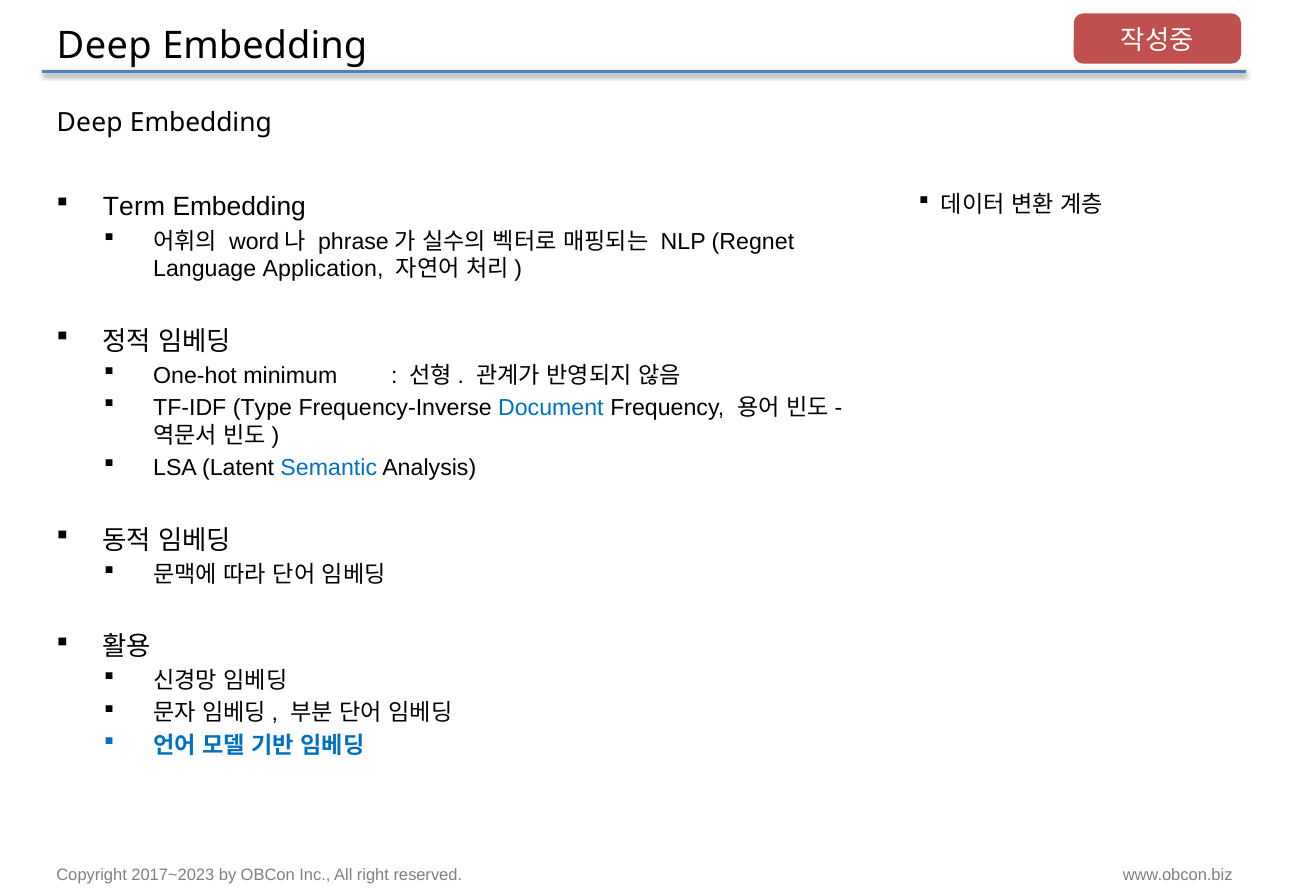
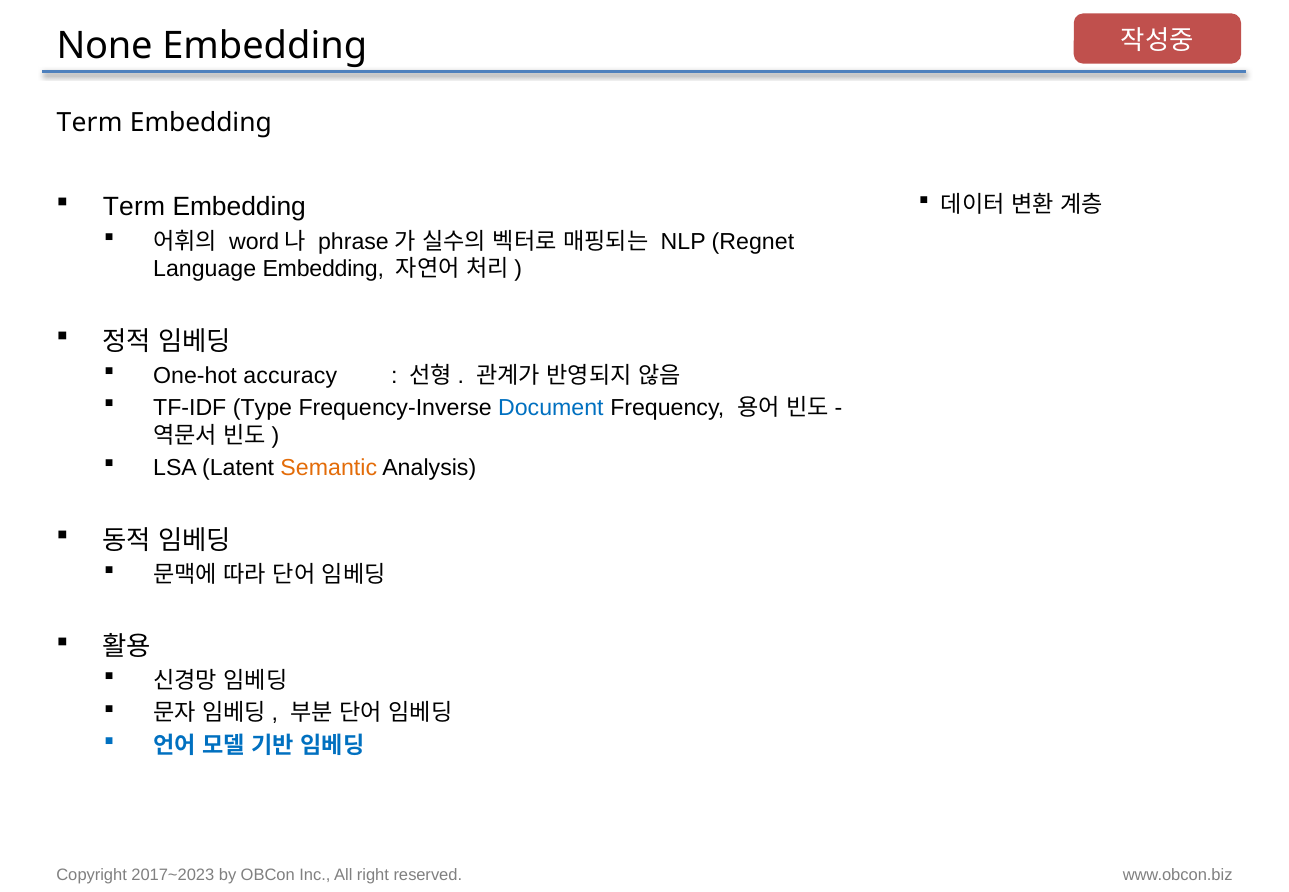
Deep: Deep -> None (105, 46)
Deep: Deep -> Term (90, 123)
Language Application: Application -> Embedding (323, 269)
minimum: minimum -> accuracy (290, 376)
Semantic colour: blue -> orange (329, 468)
